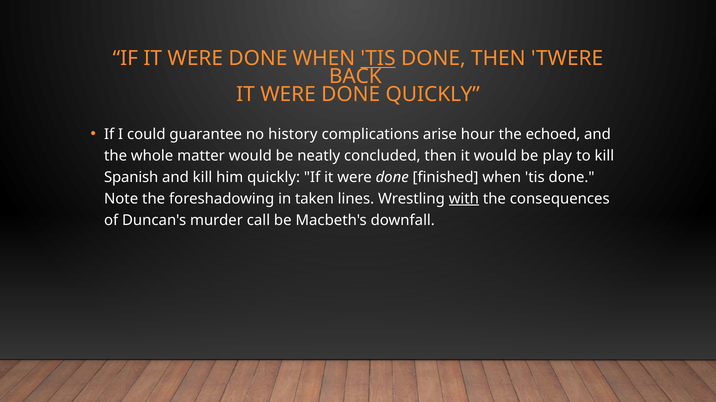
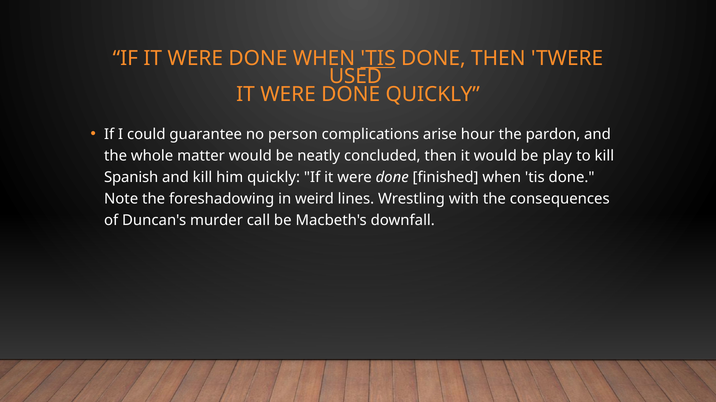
BACK: BACK -> USED (355, 77)
history: history -> person (293, 135)
echoed: echoed -> pardon (553, 135)
taken: taken -> weird (315, 199)
with underline: present -> none (464, 199)
